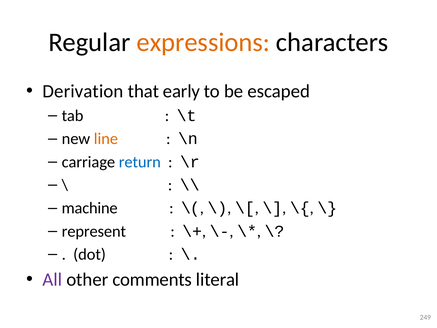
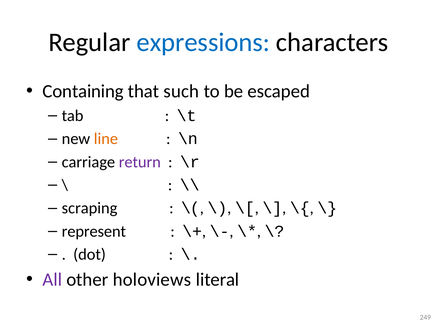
expressions colour: orange -> blue (203, 42)
Derivation: Derivation -> Containing (83, 91)
early: early -> such (181, 91)
return colour: blue -> purple (140, 162)
machine: machine -> scraping (90, 208)
comments: comments -> holoviews (152, 279)
